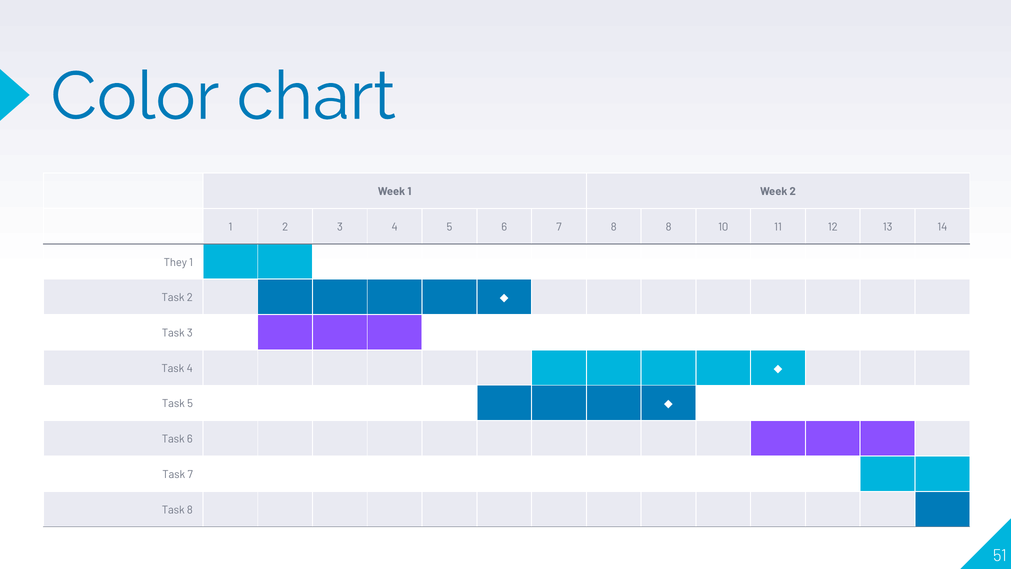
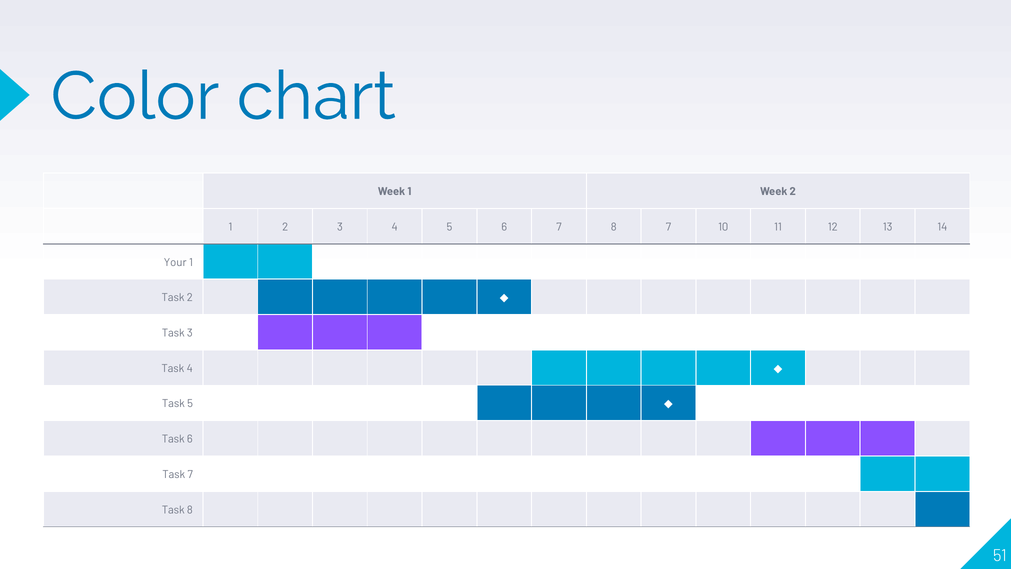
8 8: 8 -> 7 (668, 227)
They: They -> Your (175, 262)
